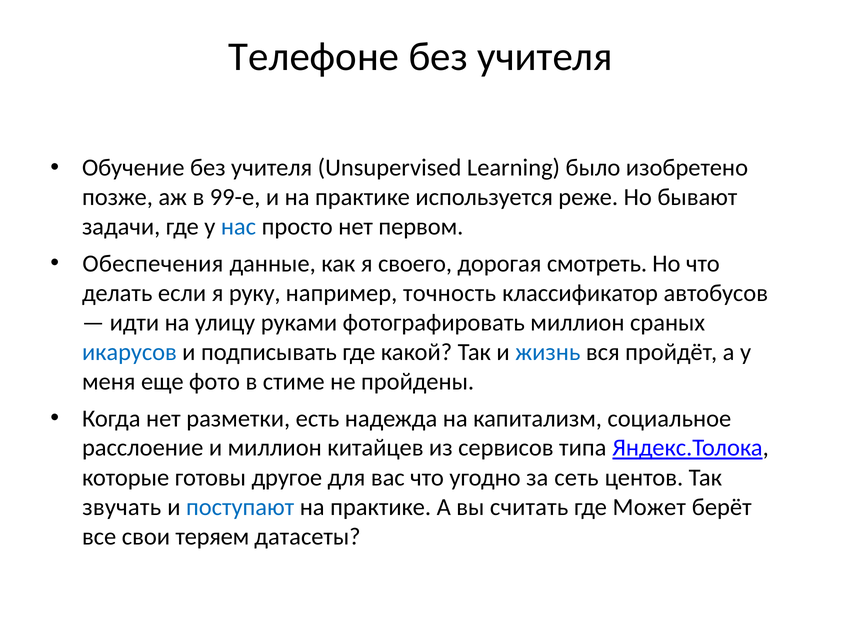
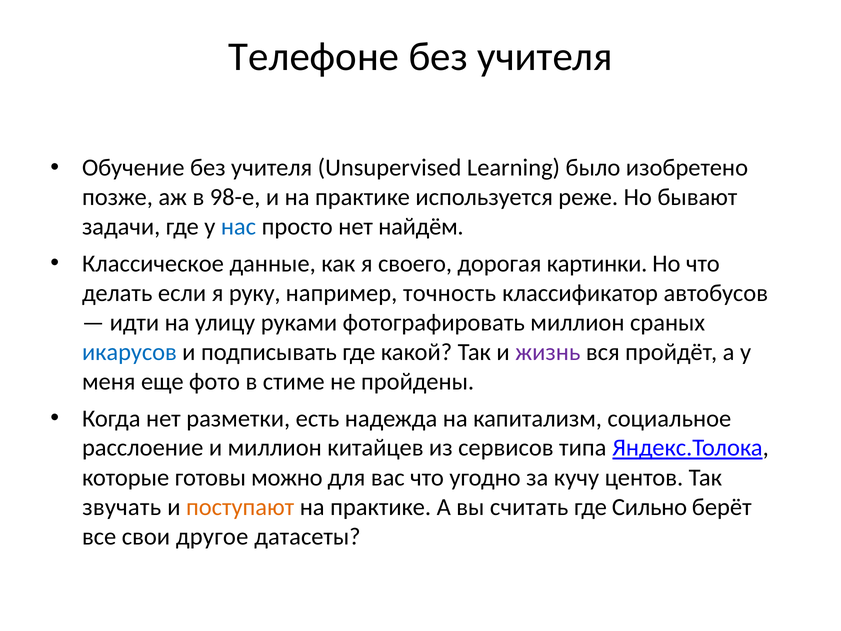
99-е: 99-е -> 98-е (235, 197)
первом: первом -> найдём (421, 227)
Обеспечения: Обеспечения -> Классическое (153, 264)
смотреть: смотреть -> картинки (597, 264)
жизнь colour: blue -> purple (548, 352)
другое: другое -> можно (287, 478)
сеть: сеть -> кучу (576, 478)
поступают colour: blue -> orange (240, 507)
Может: Может -> Сильно (650, 507)
теряем: теряем -> другое (212, 537)
